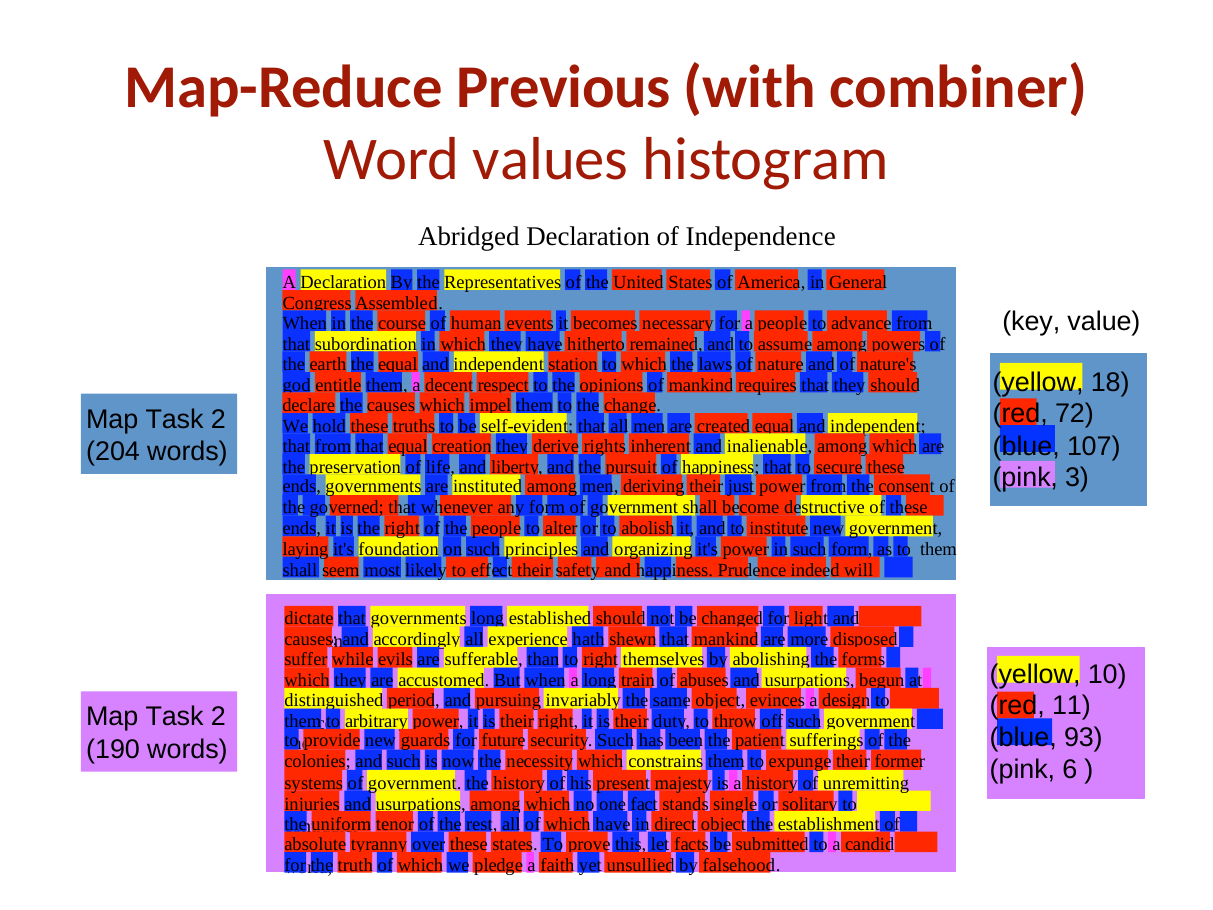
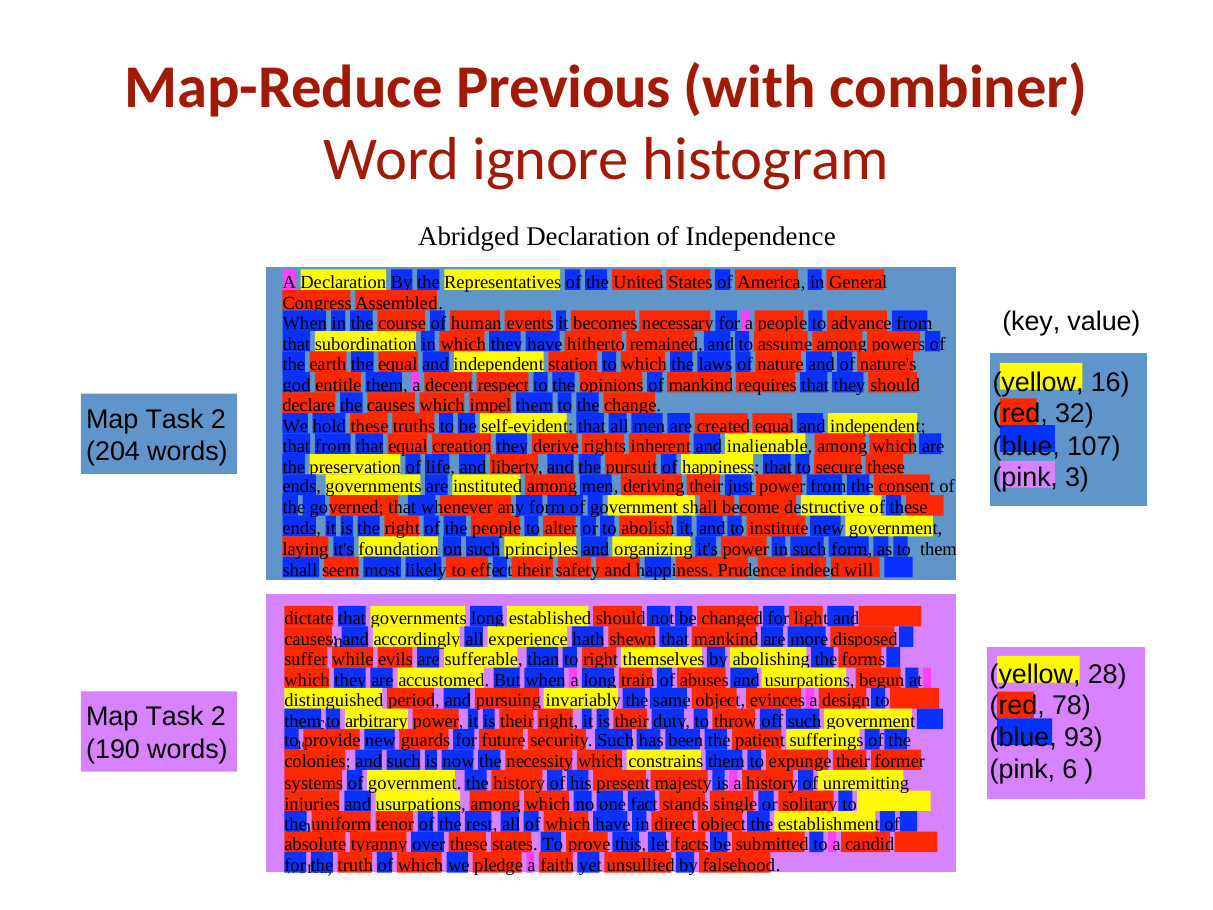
values: values -> ignore (551, 160)
18: 18 -> 16 (1110, 382)
72: 72 -> 32 (1074, 413)
10: 10 -> 28 (1107, 674)
11: 11 -> 78 (1071, 705)
